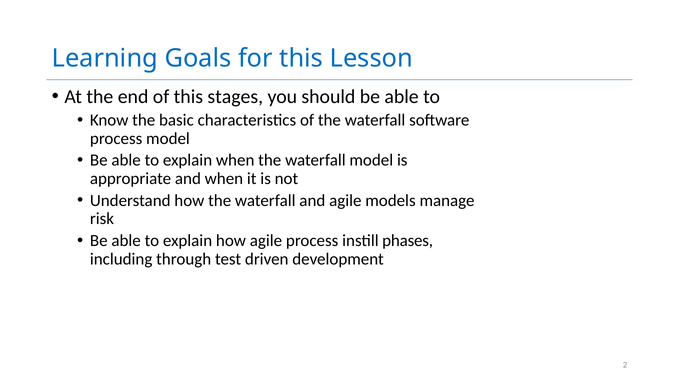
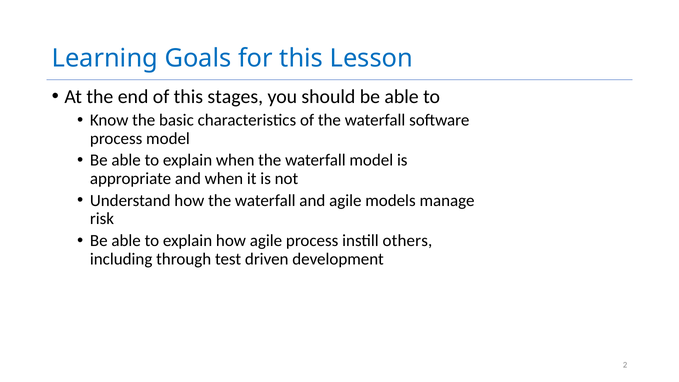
phases: phases -> others (407, 241)
